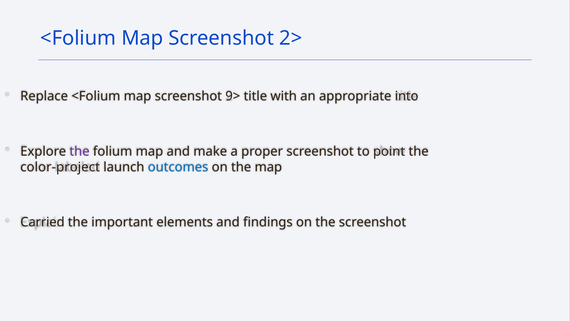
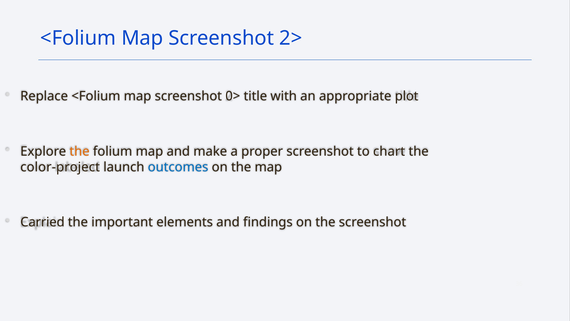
9>: 9> -> 0> (233, 96)
into: into -> plot (407, 96)
the colour: purple -> orange (80, 151)
point: point -> chart (389, 151)
